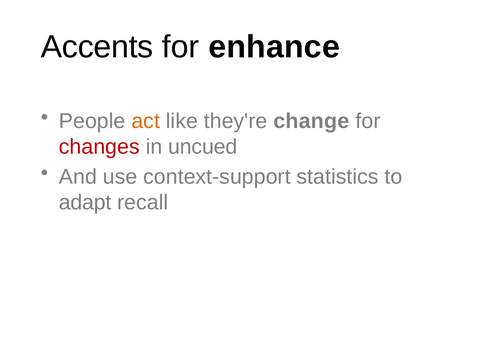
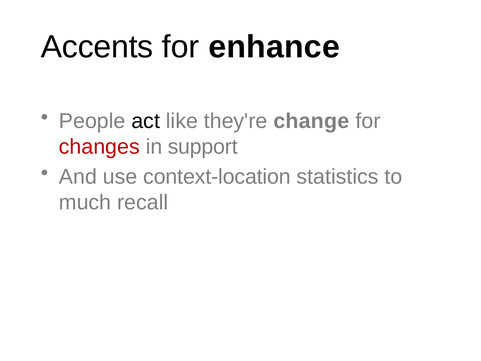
act colour: orange -> black (146, 121)
uncued: uncued -> support (203, 147)
context-support: context-support -> context-location (217, 177)
adapt: adapt -> much (85, 202)
